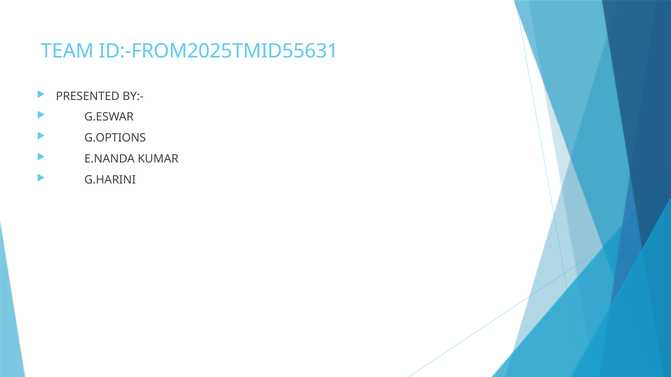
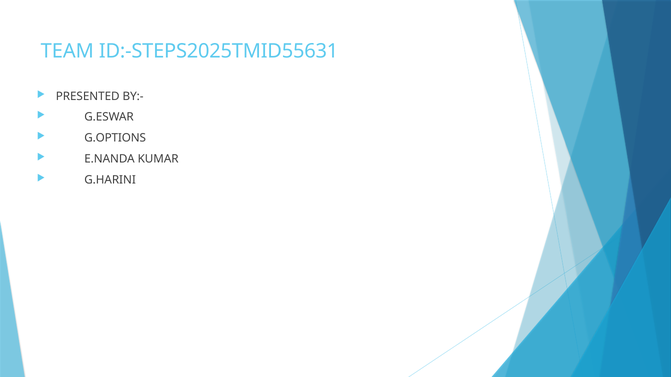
ID:-FROM2025TMID55631: ID:-FROM2025TMID55631 -> ID:-STEPS2025TMID55631 (219, 51)
